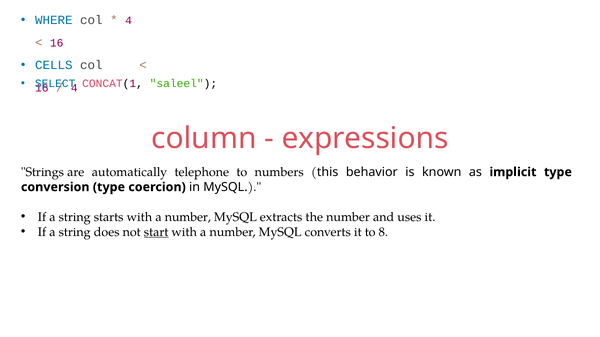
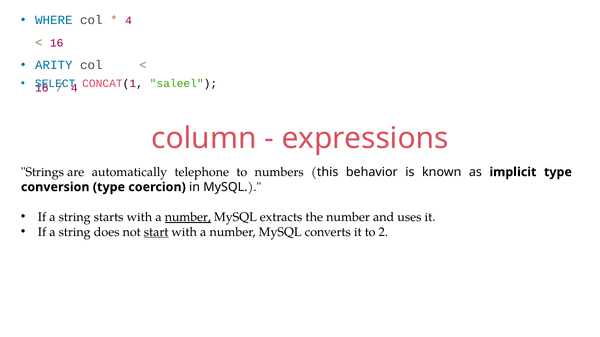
CELLS: CELLS -> ARITY (54, 65)
number underline: none -> present (188, 217)
8: 8 -> 2 (383, 232)
